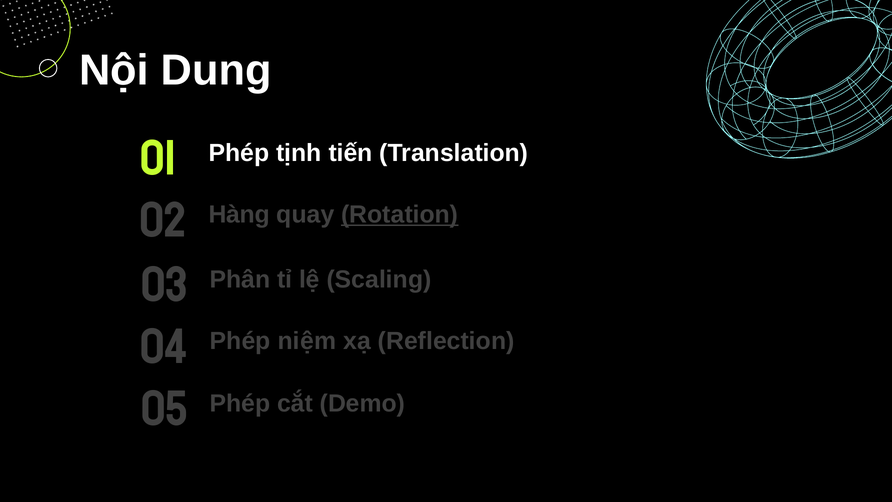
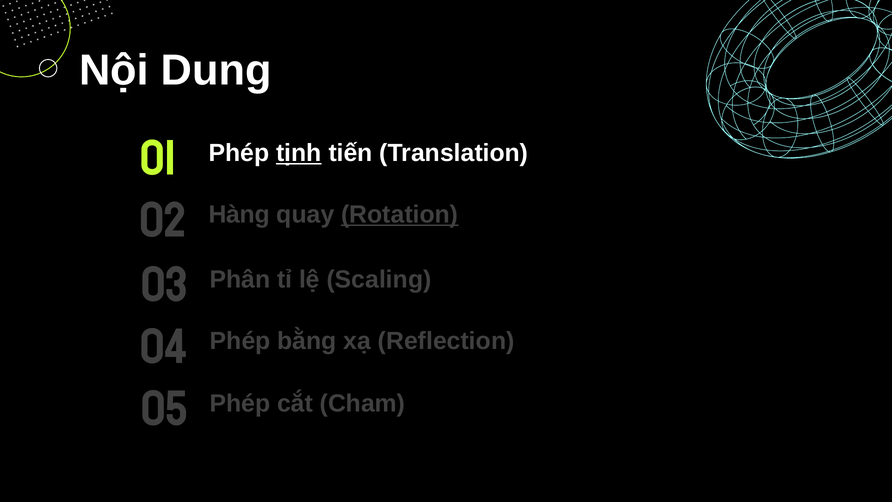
tịnh underline: none -> present (299, 153)
niệm: niệm -> bằng (307, 341)
Demo: Demo -> Cham (363, 403)
